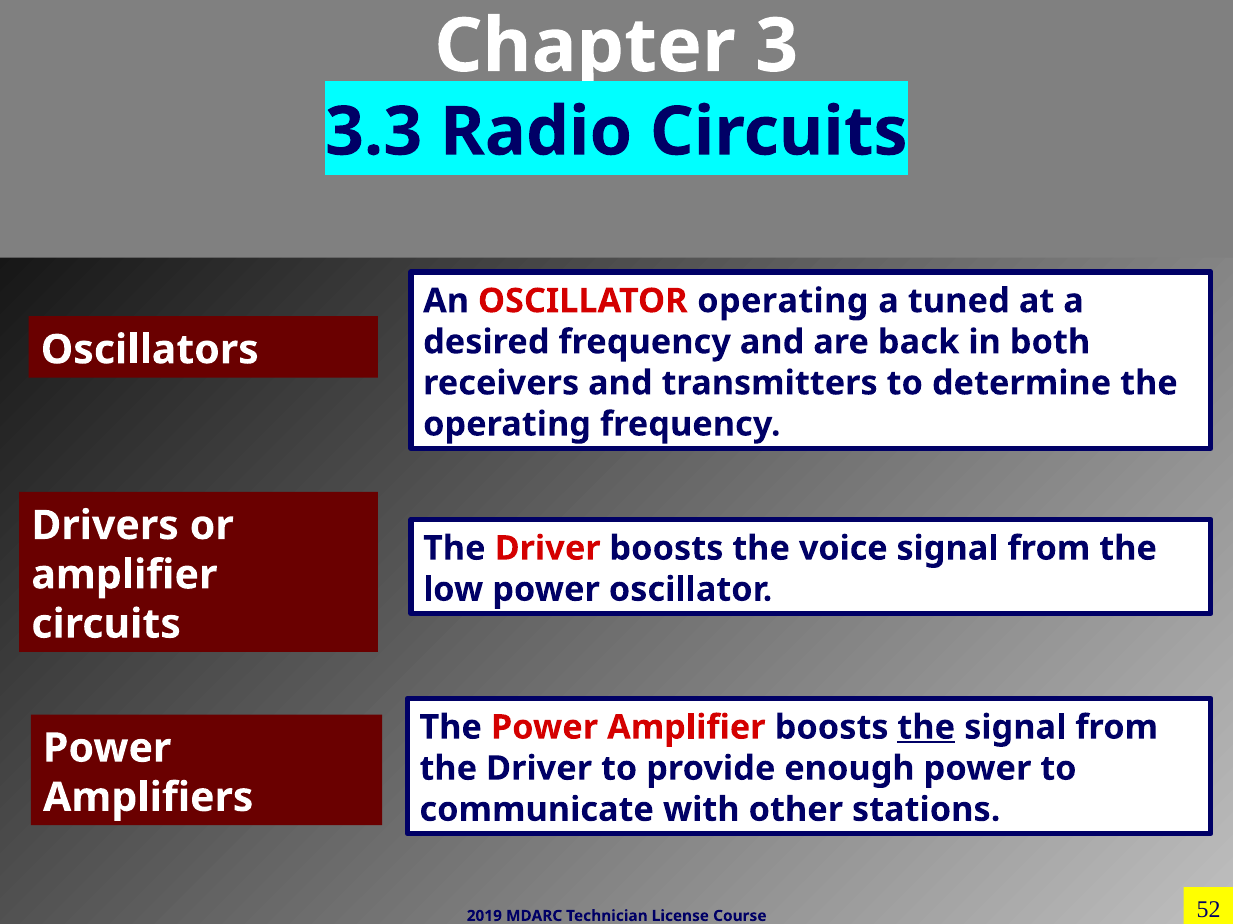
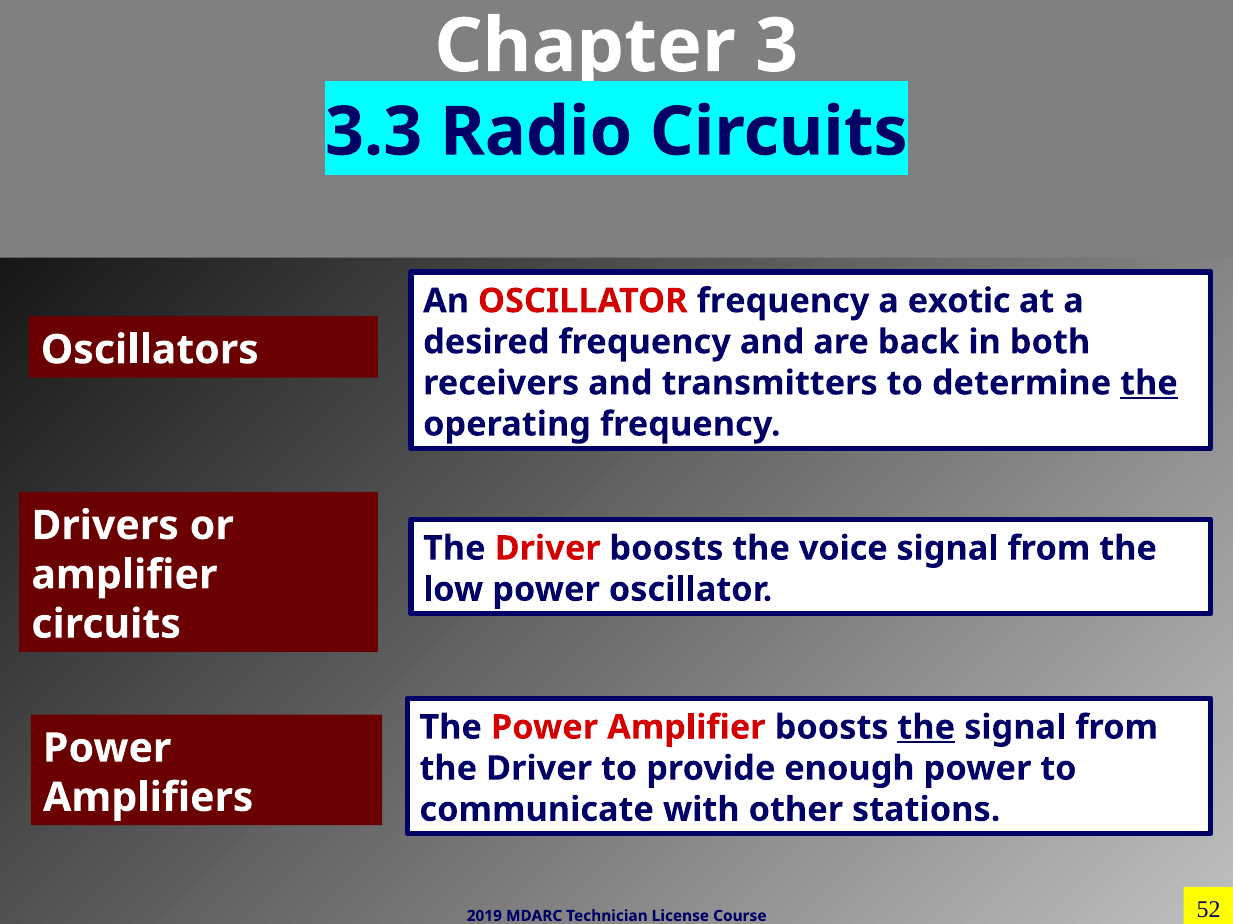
OSCILLATOR operating: operating -> frequency (783, 301)
tuned: tuned -> exotic (959, 301)
the underline: none -> present (1149, 383)
